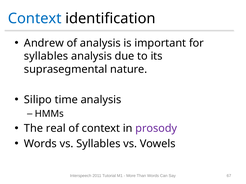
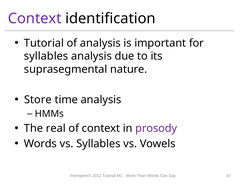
Context colour: blue -> purple (35, 18)
Andrew: Andrew -> Tutorial (44, 43)
Silipo: Silipo -> Store (38, 100)
